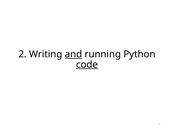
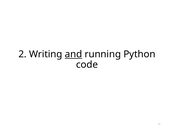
code underline: present -> none (87, 65)
